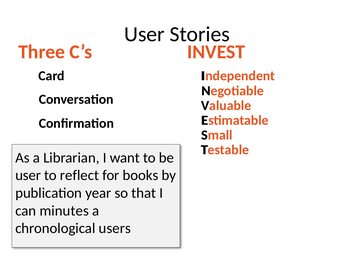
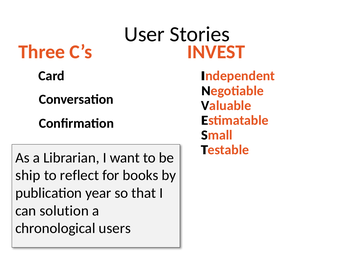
user: user -> ship (28, 176)
minutes: minutes -> solution (64, 211)
